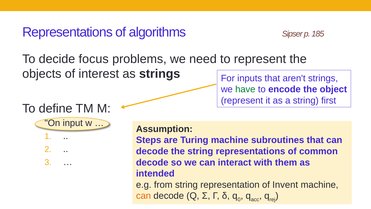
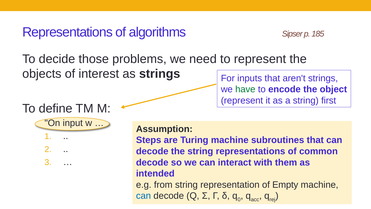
focus: focus -> those (94, 59)
Invent: Invent -> Empty (285, 184)
can colour: orange -> blue (143, 196)
